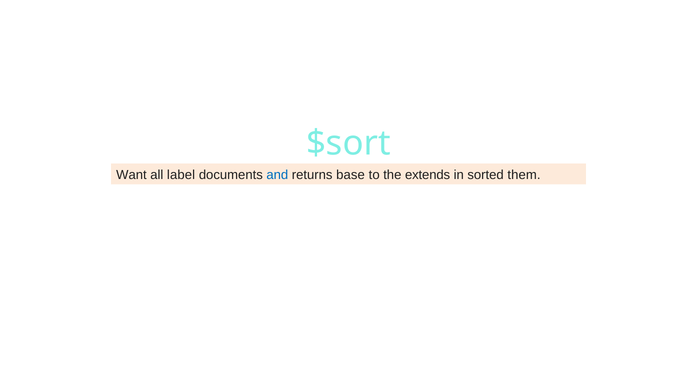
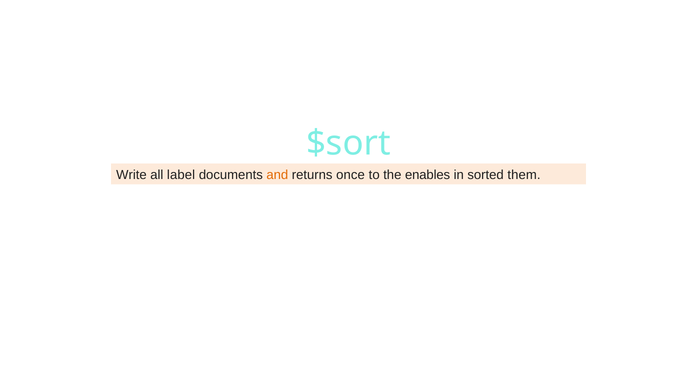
Want: Want -> Write (131, 175)
and colour: blue -> orange (277, 175)
base: base -> once (351, 175)
extends: extends -> enables (428, 175)
